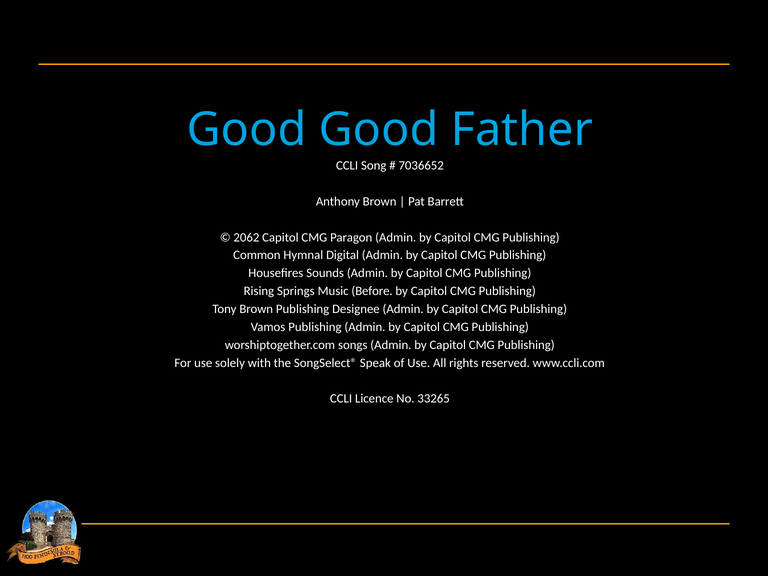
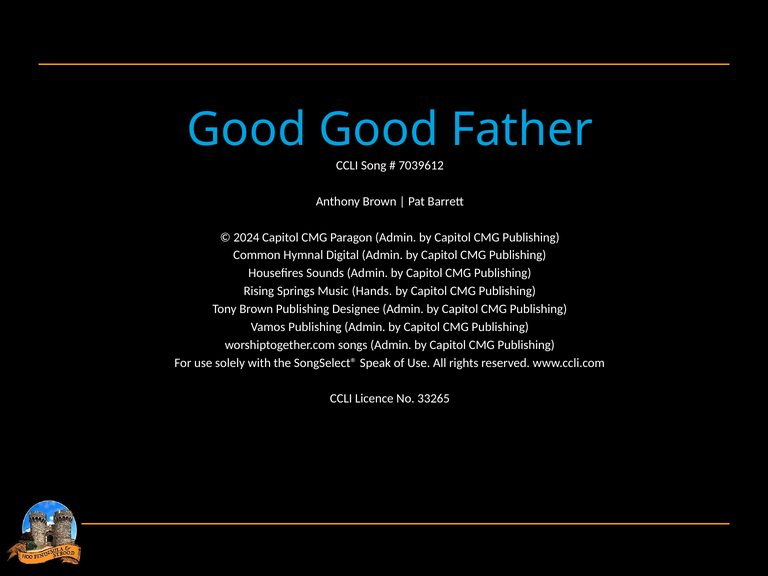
7036652: 7036652 -> 7039612 (421, 166)
2062: 2062 -> 2024 (246, 237)
Before: Before -> Hands (372, 291)
